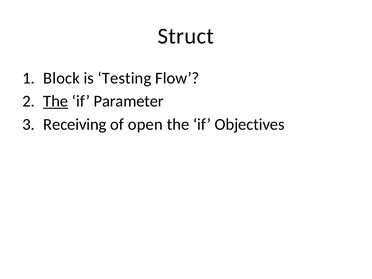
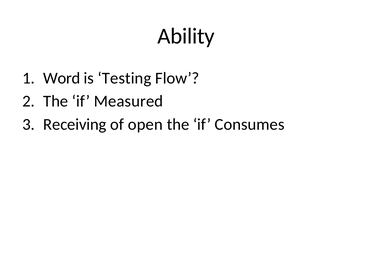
Struct: Struct -> Ability (186, 36)
Block: Block -> Word (62, 78)
The underline: present -> none (56, 101)
Parameter: Parameter -> Measured (129, 101)
Objectives: Objectives -> Consumes (250, 124)
